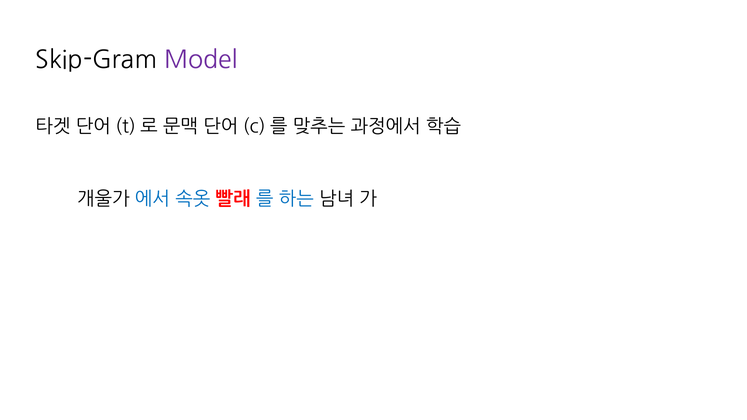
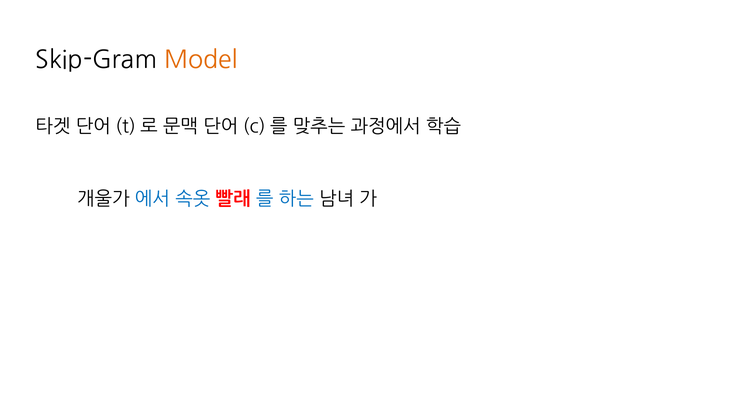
Model colour: purple -> orange (201, 60)
